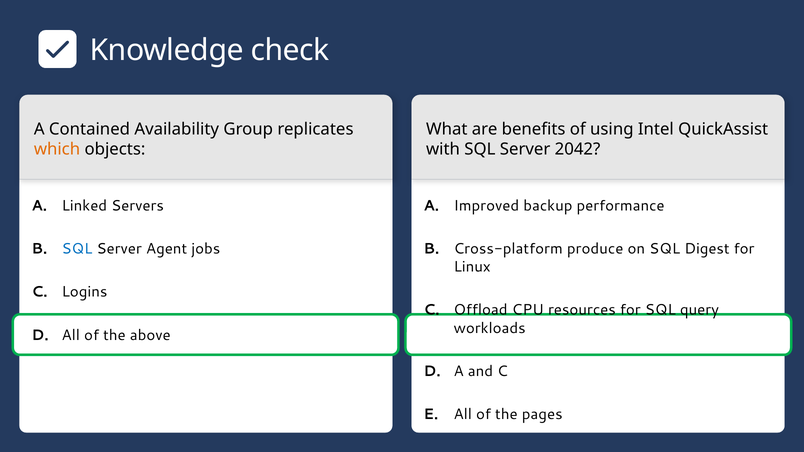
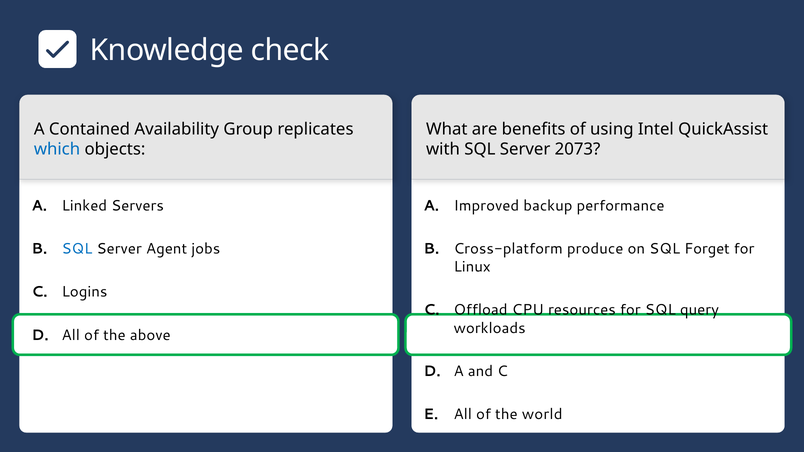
which colour: orange -> blue (57, 150)
2042: 2042 -> 2073 (578, 150)
Digest: Digest -> Forget (707, 249)
pages: pages -> world (542, 415)
